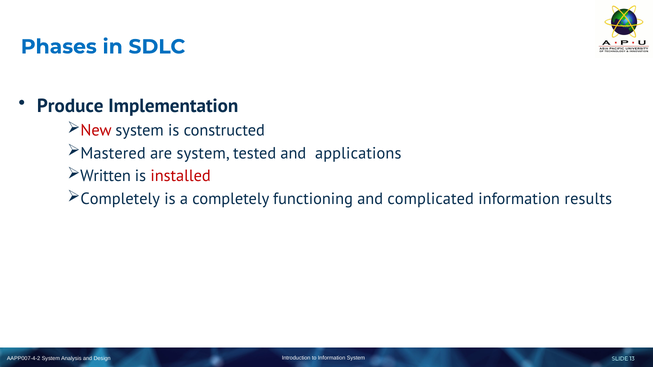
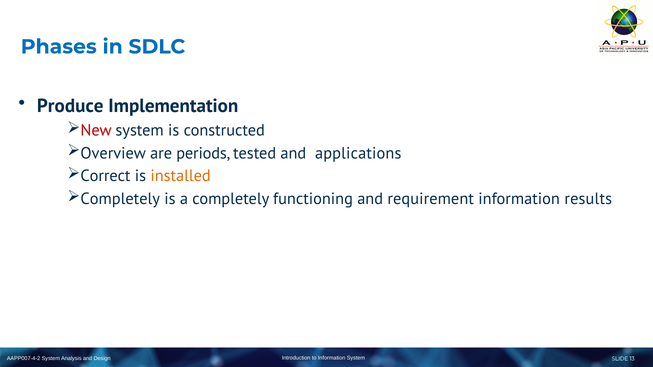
Mastered: Mastered -> Overview (113, 153)
are system: system -> periods (203, 153)
Written: Written -> Correct (105, 176)
installed colour: red -> orange (181, 176)
complicated: complicated -> requirement (431, 199)
